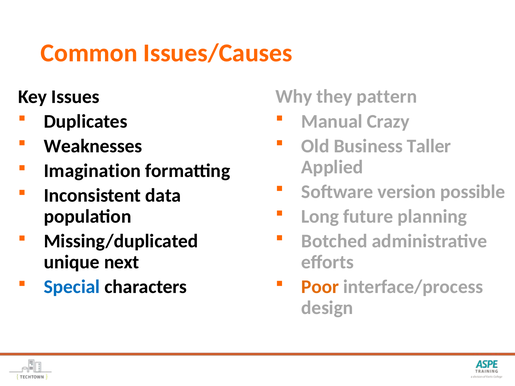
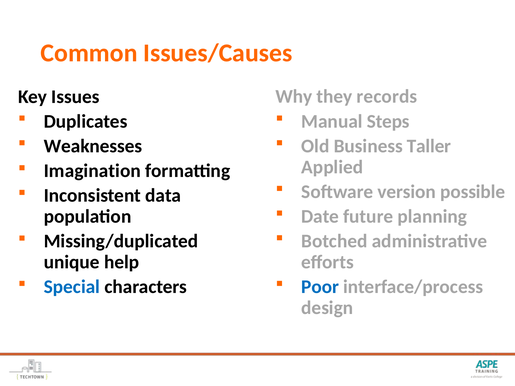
pattern: pattern -> records (387, 97)
Crazy: Crazy -> Steps (388, 121)
Long: Long -> Date (320, 217)
next: next -> help (122, 262)
Poor colour: orange -> blue (320, 287)
